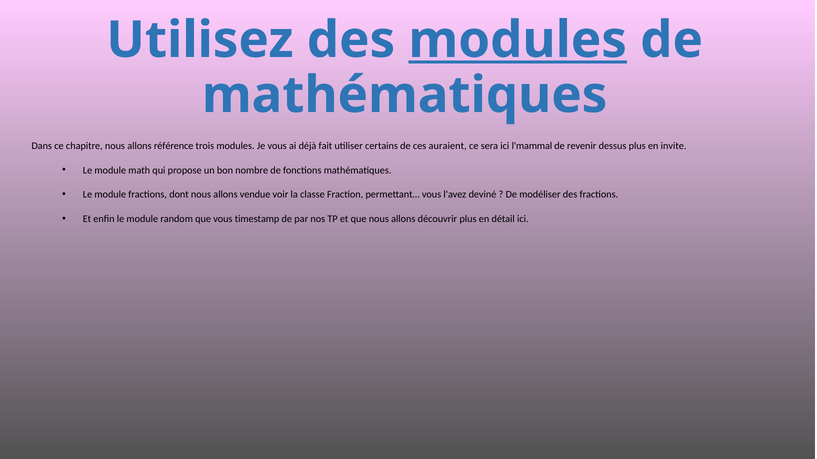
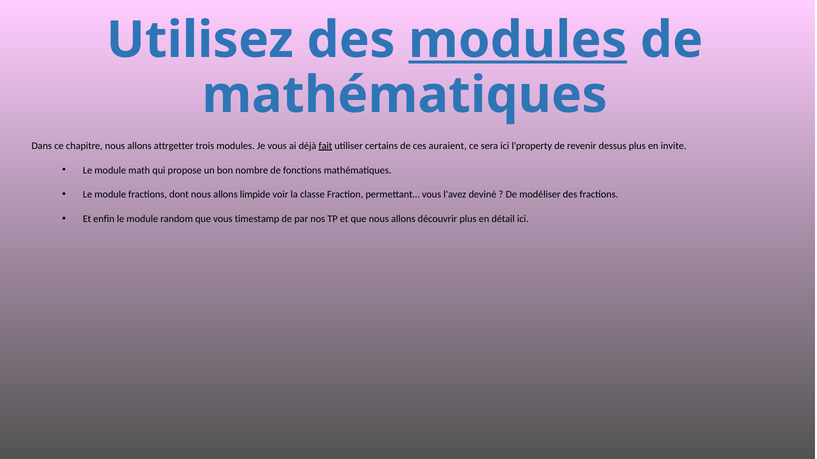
référence: référence -> attrgetter (174, 146)
fait underline: none -> present (325, 146)
l'mammal: l'mammal -> l'property (532, 146)
vendue: vendue -> limpide (255, 195)
